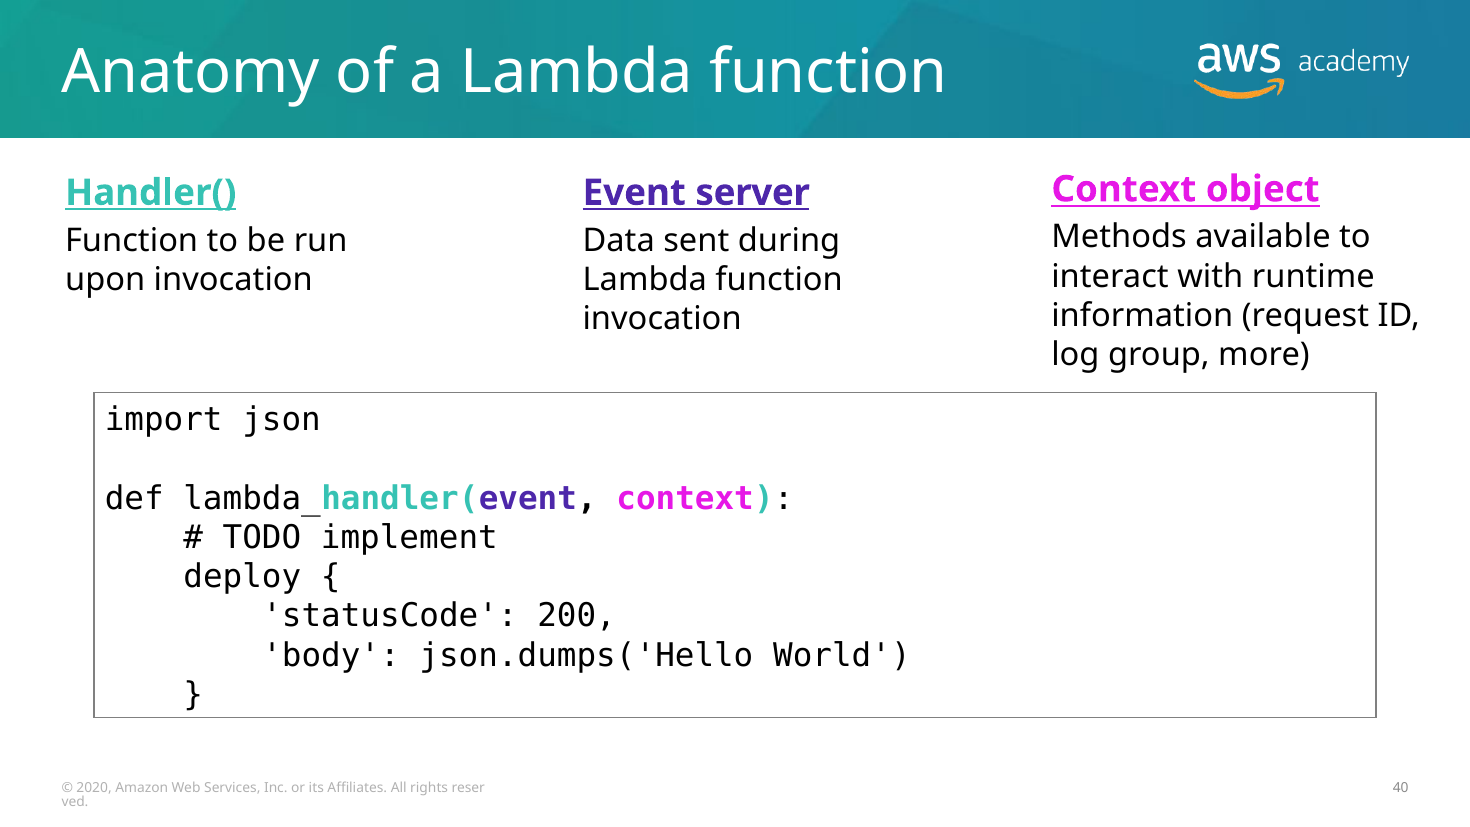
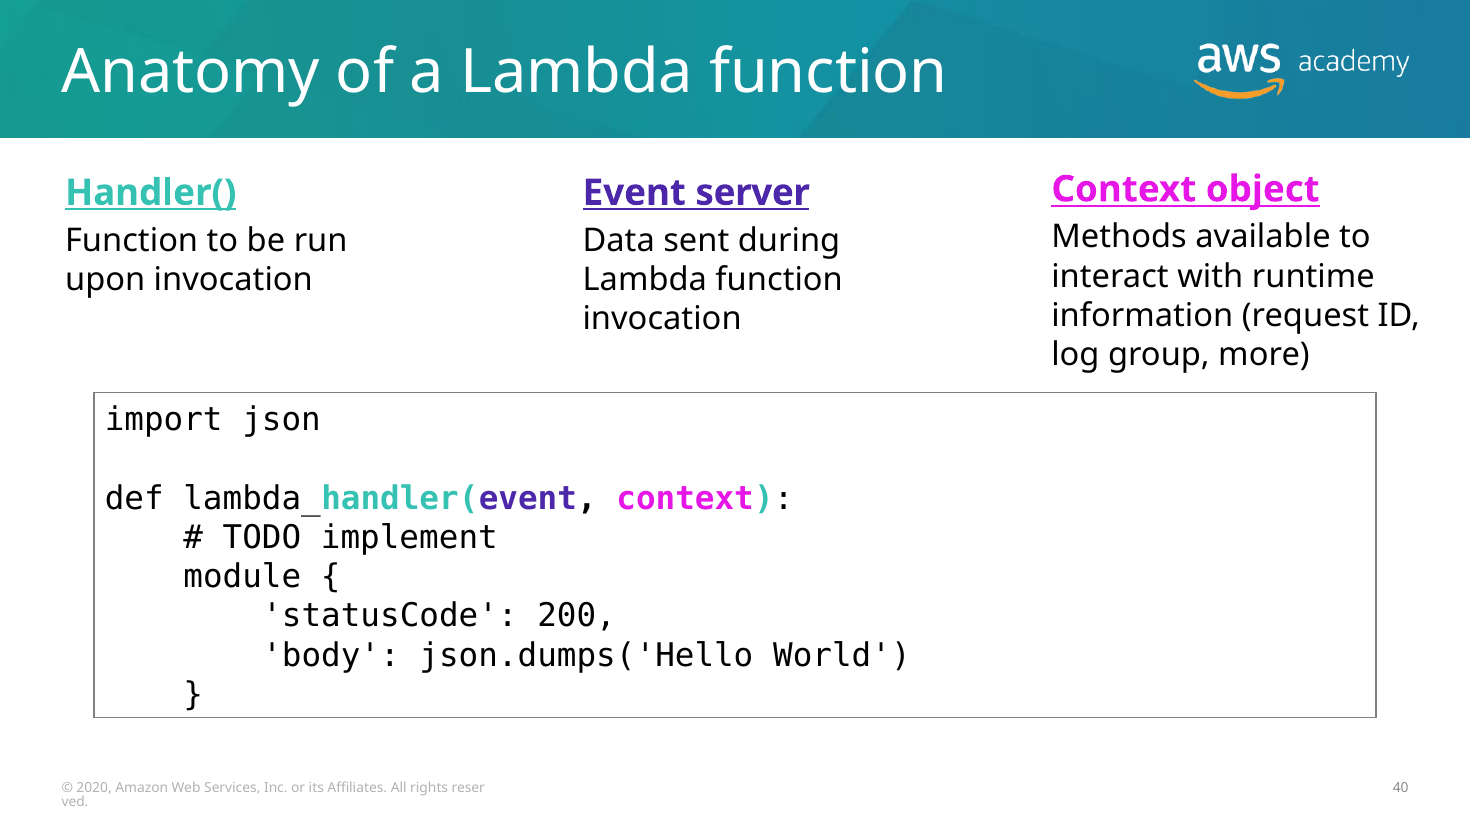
deploy: deploy -> module (242, 577)
